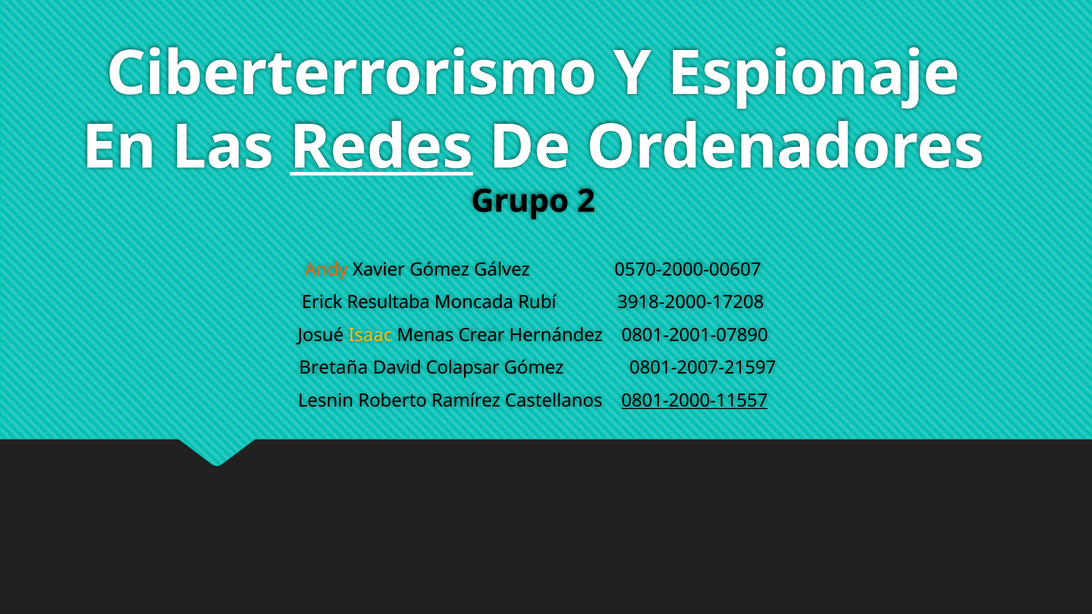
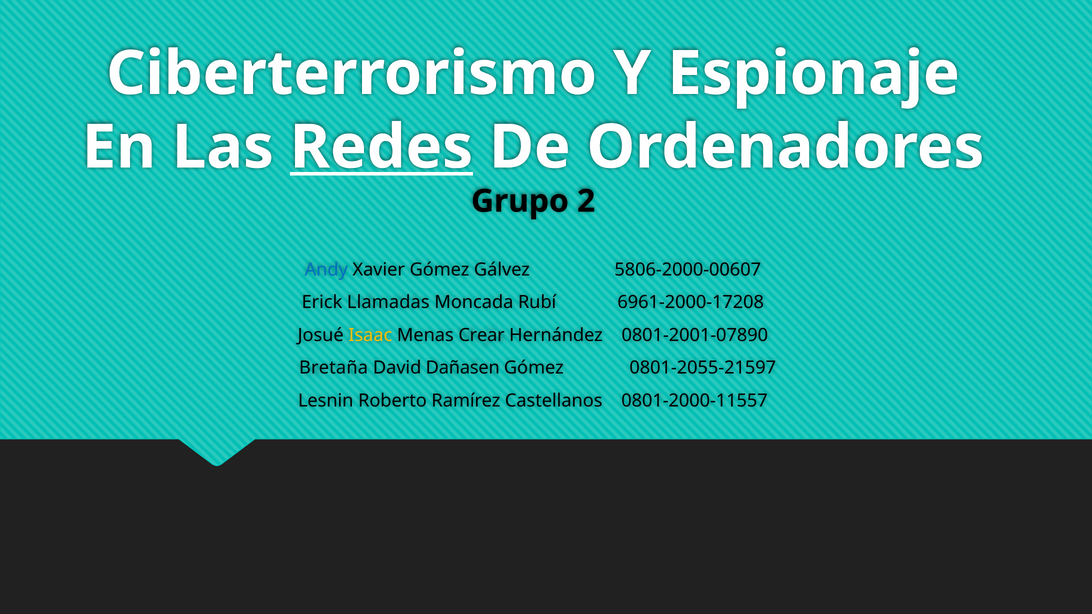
Andy colour: orange -> blue (326, 270)
0570-2000-00607: 0570-2000-00607 -> 5806-2000-00607 (688, 270)
Resultaba: Resultaba -> Llamadas (388, 302)
3918-2000-17208: 3918-2000-17208 -> 6961-2000-17208 (691, 302)
Colapsar: Colapsar -> Dañasen (463, 368)
0801-2007-21597: 0801-2007-21597 -> 0801-2055-21597 (703, 368)
0801-2000-11557 underline: present -> none (695, 401)
